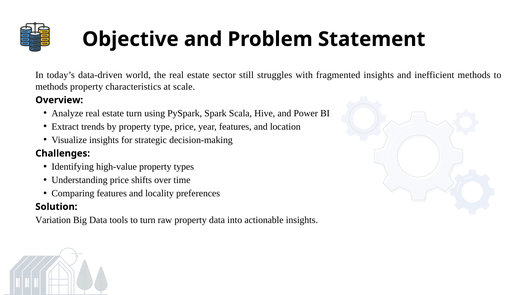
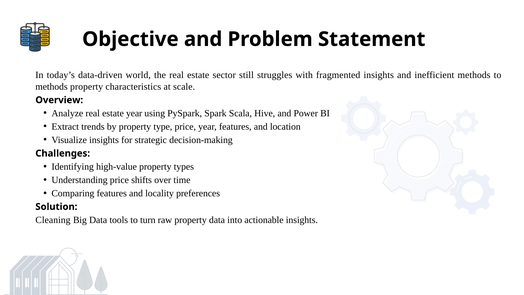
estate turn: turn -> year (134, 113)
Variation: Variation -> Cleaning (53, 220)
